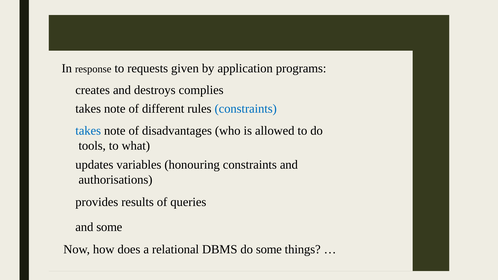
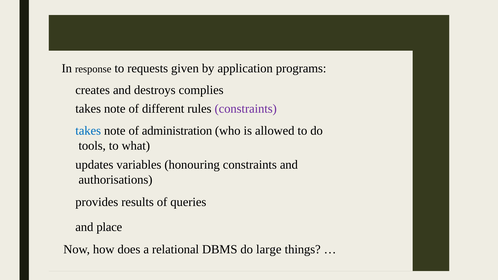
constraints colour: blue -> purple (246, 109)
disadvantages: disadvantages -> administration (177, 131)
and some: some -> place (109, 227)
do some: some -> large (269, 249)
